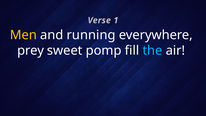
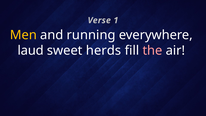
prey: prey -> laud (31, 50)
pomp: pomp -> herds (104, 50)
the colour: light blue -> pink (152, 50)
